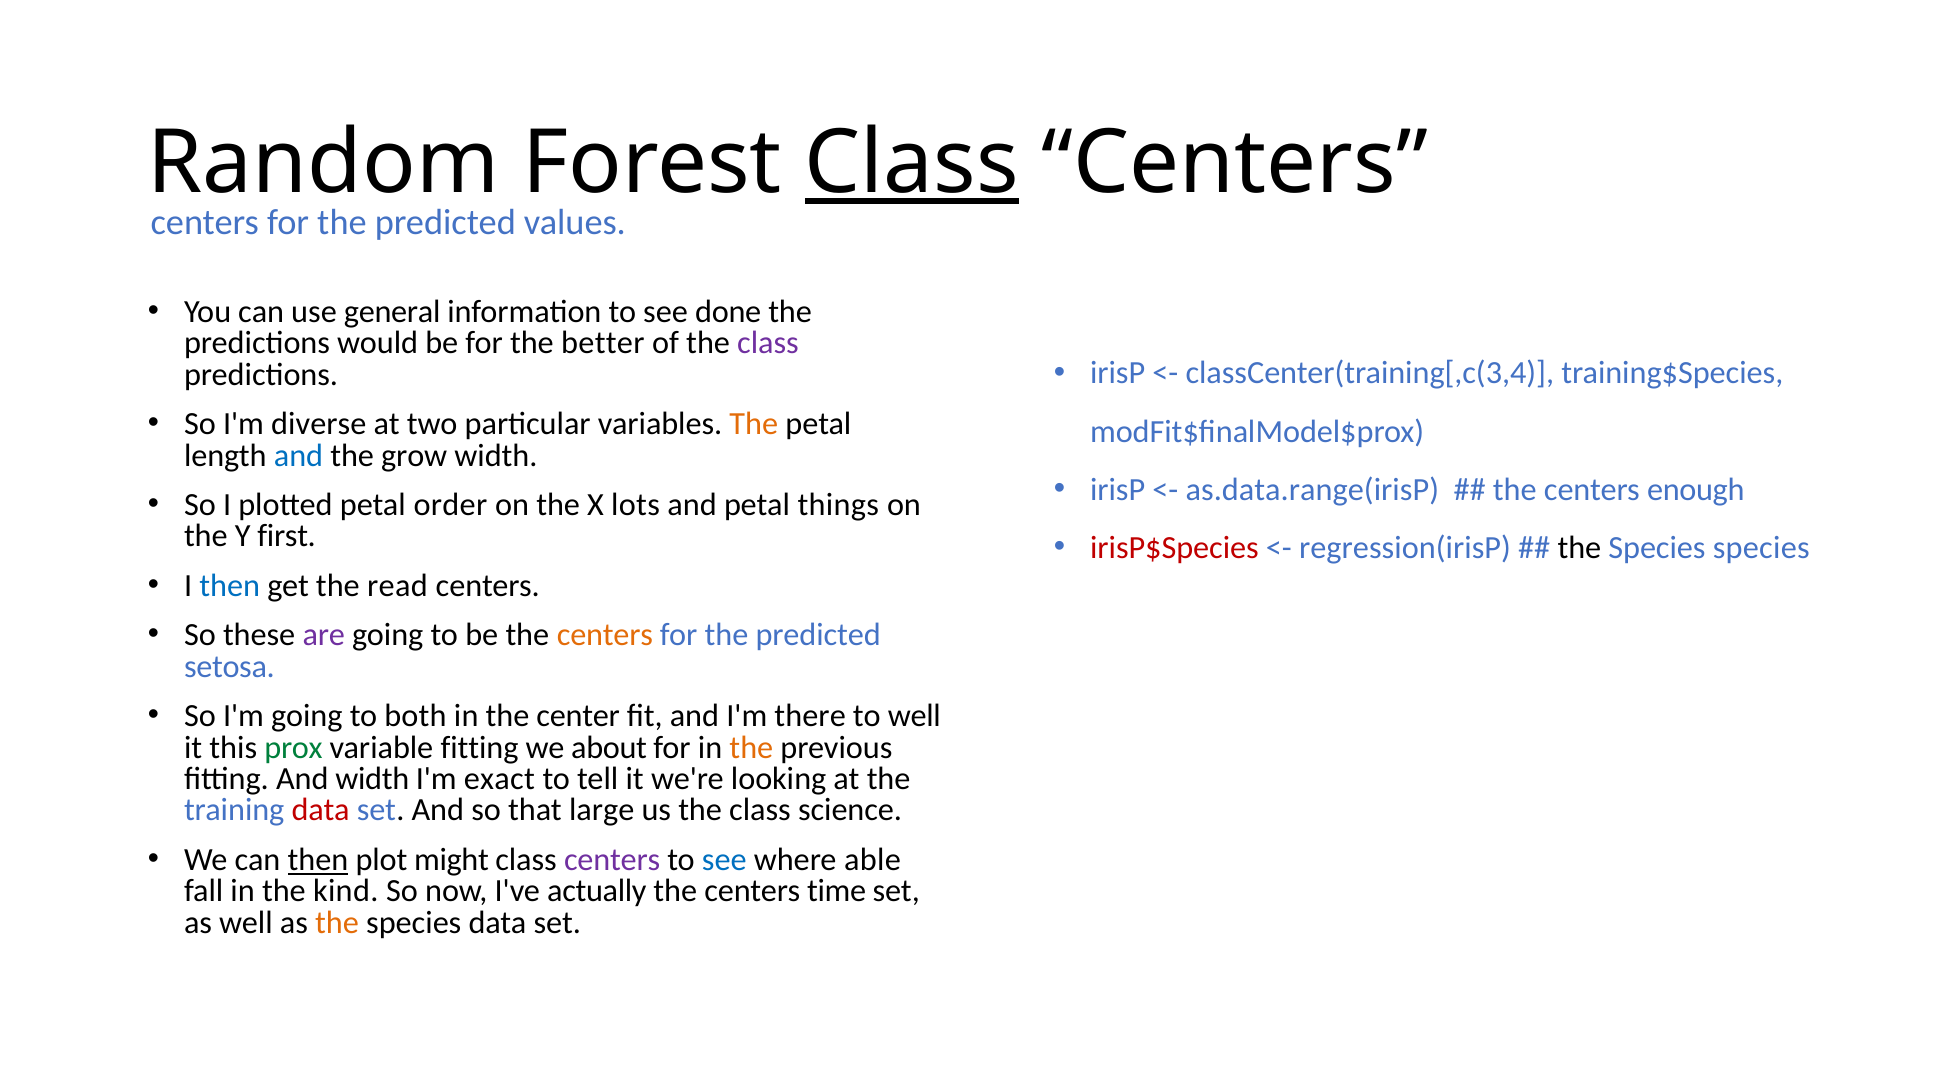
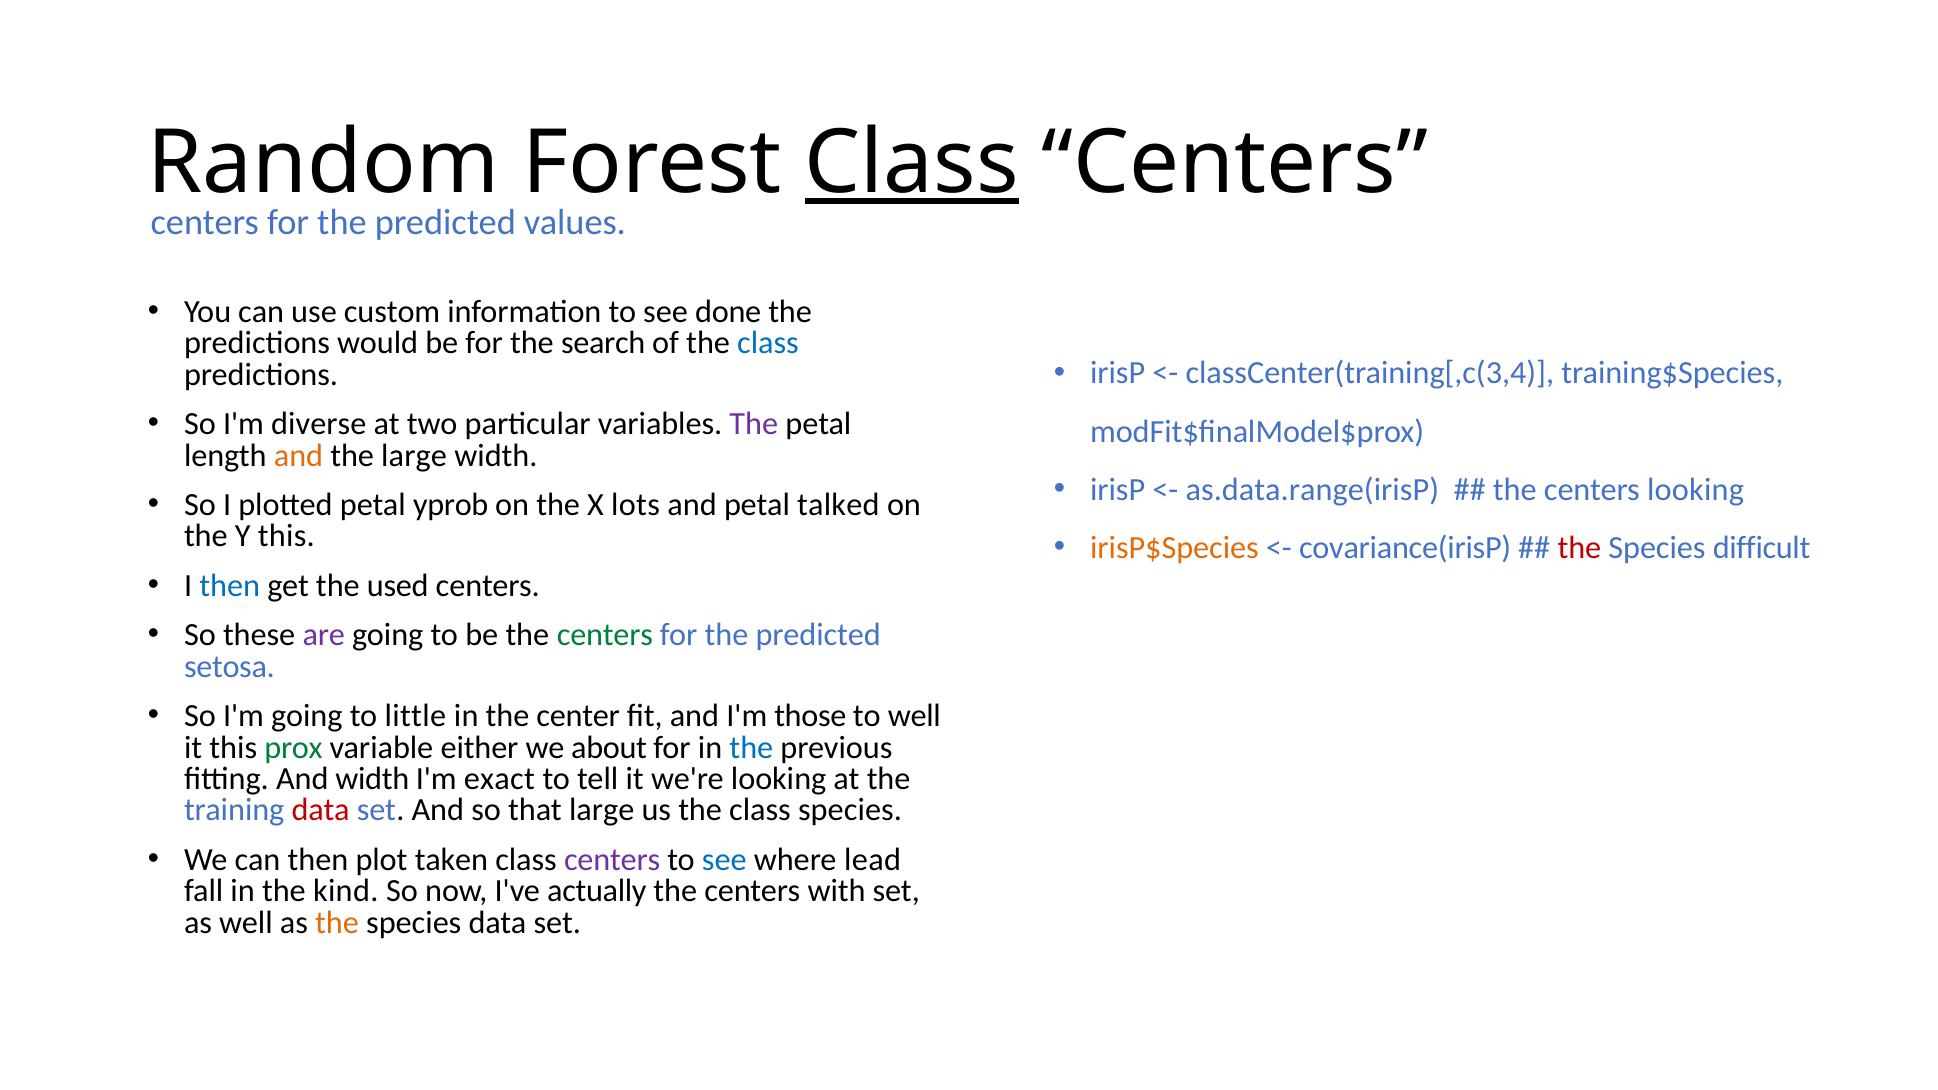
general: general -> custom (392, 312)
better: better -> search (603, 343)
class colour: purple -> blue (768, 343)
The colour: orange -> purple (754, 424)
and colour: blue -> orange (299, 455)
the grow: grow -> large (414, 455)
centers enough: enough -> looking (1696, 489)
order: order -> yprob (451, 505)
things: things -> talked (838, 505)
Y first: first -> this (286, 536)
irisP$Species colour: red -> orange (1174, 548)
regression(irisP: regression(irisP -> covariance(irisP (1405, 548)
the colour: black -> red (1579, 548)
Species species: species -> difficult (1762, 548)
read: read -> used (398, 586)
centers colour: orange -> green (605, 635)
both: both -> little (415, 716)
there: there -> those (810, 716)
variable fitting: fitting -> either (480, 748)
the colour: orange -> blue (751, 748)
class science: science -> species (850, 810)
then underline: present -> none (318, 860)
might: might -> taken (451, 860)
able: able -> lead (873, 860)
time: time -> with (837, 891)
